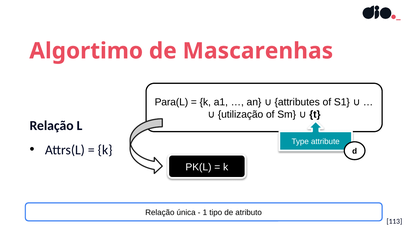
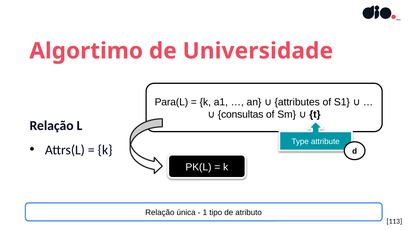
Mascarenhas: Mascarenhas -> Universidade (258, 51)
utilização: utilização -> consultas (241, 114)
